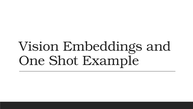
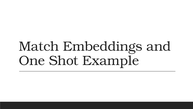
Vision: Vision -> Match (39, 46)
